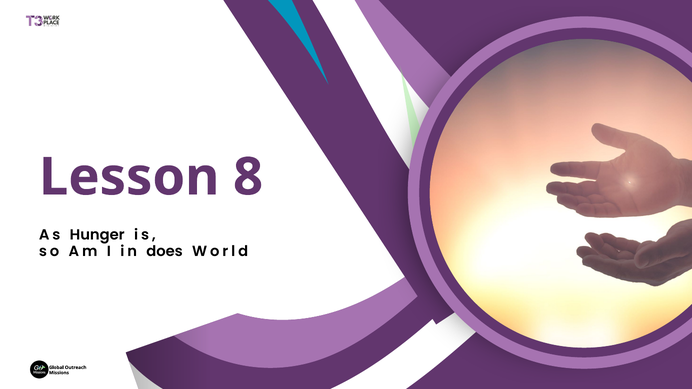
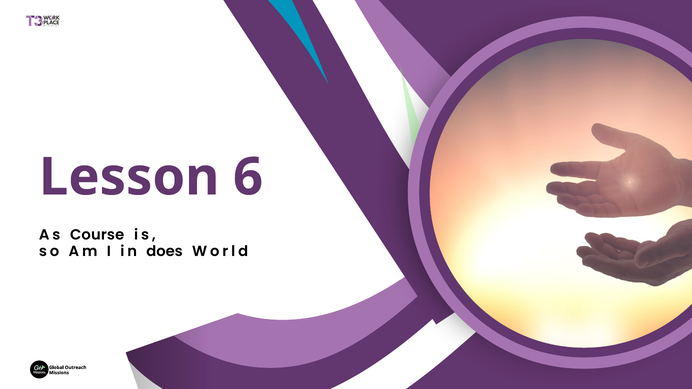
8: 8 -> 6 (248, 177)
Hunger: Hunger -> Course (97, 235)
